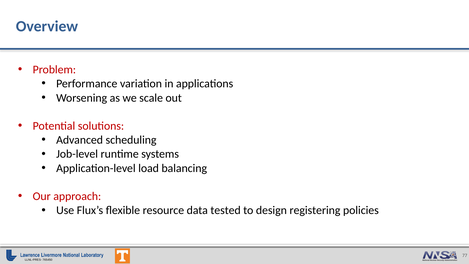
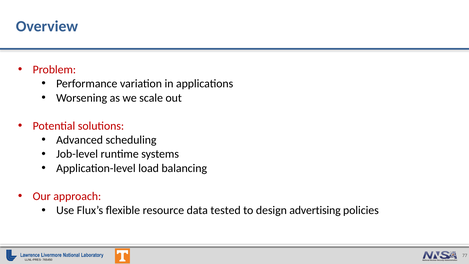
registering: registering -> advertising (315, 210)
